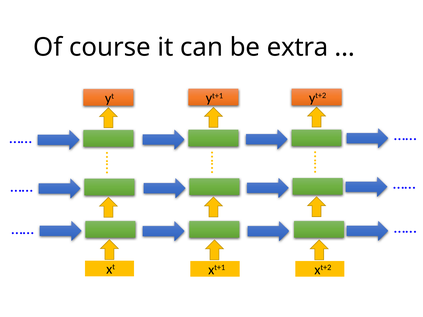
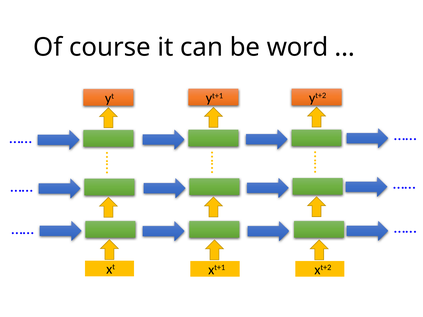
extra: extra -> word (298, 47)
